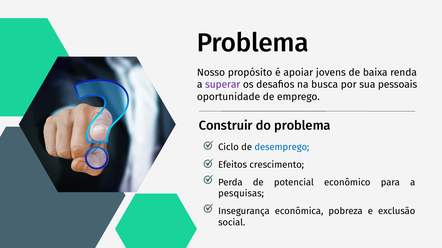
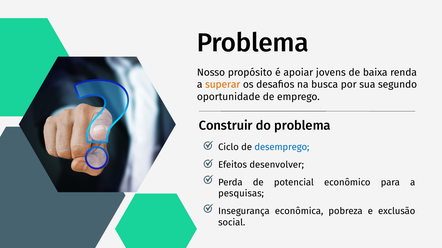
superar colour: purple -> orange (223, 85)
pessoais: pessoais -> segundo (398, 85)
crescimento: crescimento -> desenvolver (277, 165)
